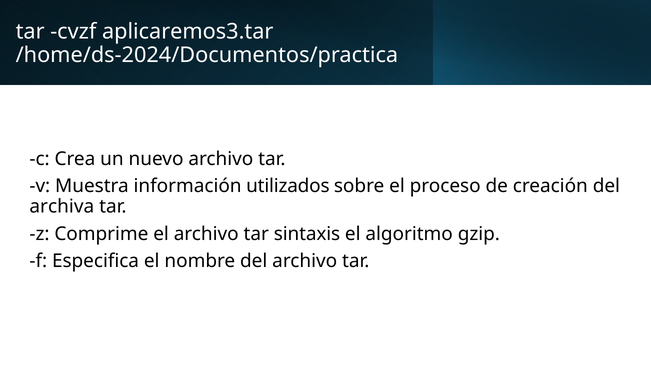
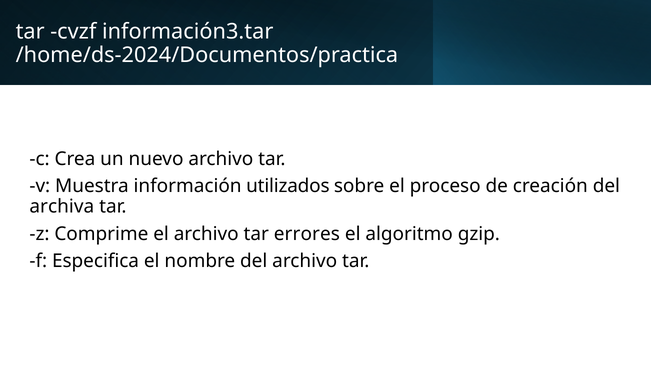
aplicaremos3.tar: aplicaremos3.tar -> información3.tar (188, 31)
sintaxis: sintaxis -> errores (307, 234)
